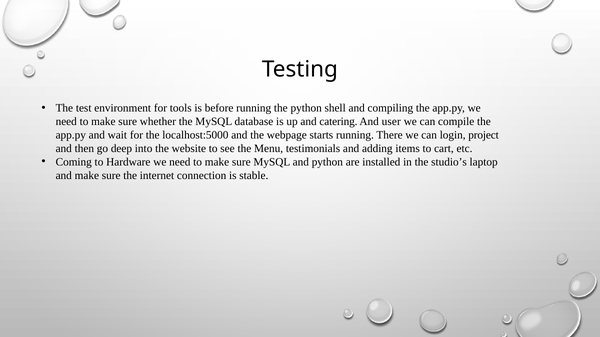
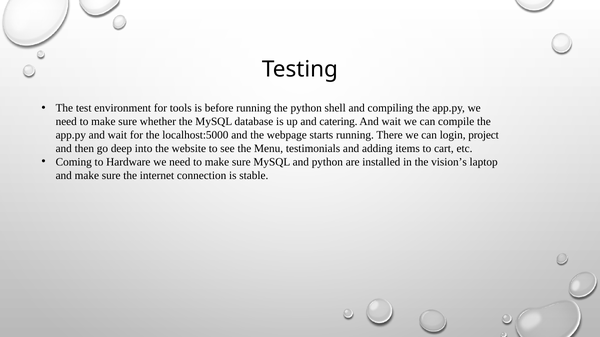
user: user -> wait (391, 122)
studio’s: studio’s -> vision’s (449, 162)
